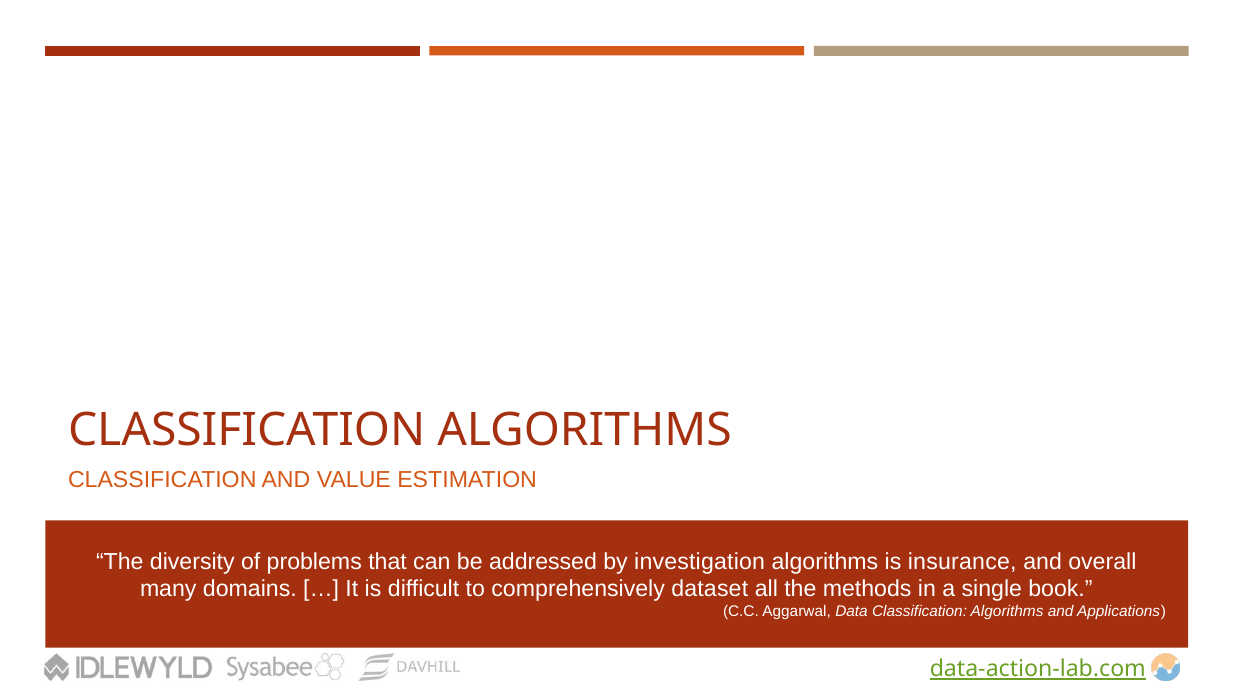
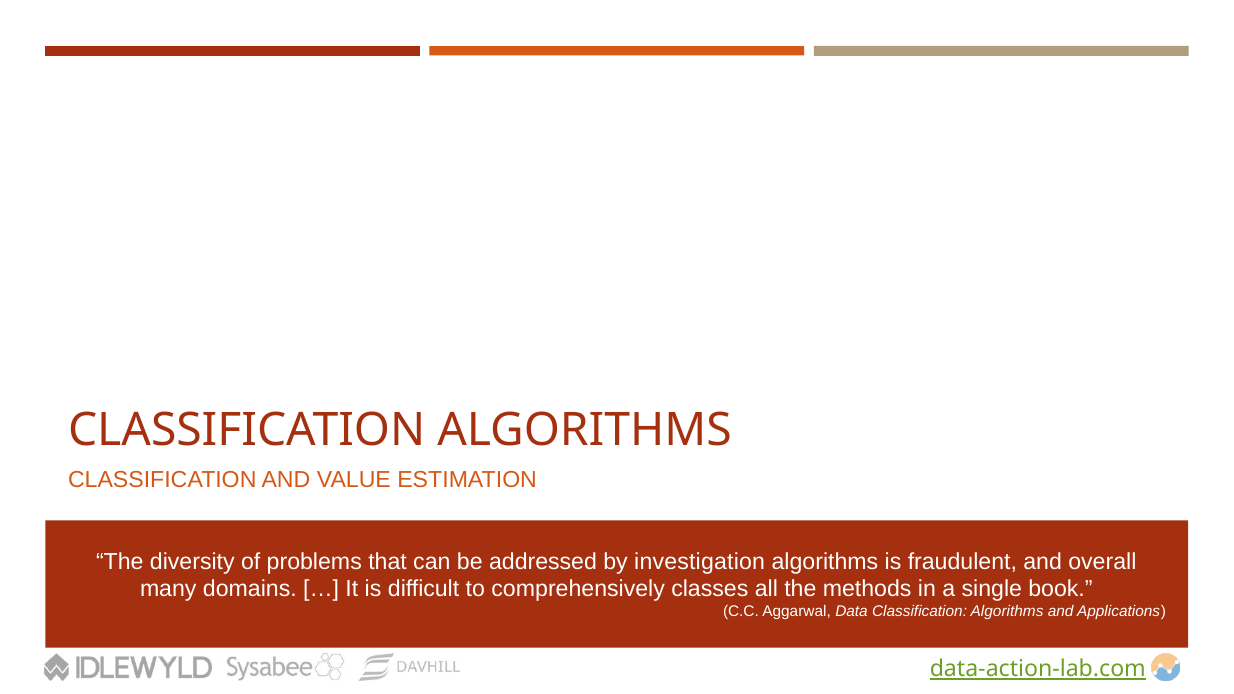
insurance: insurance -> fraudulent (962, 562)
dataset: dataset -> classes (710, 589)
